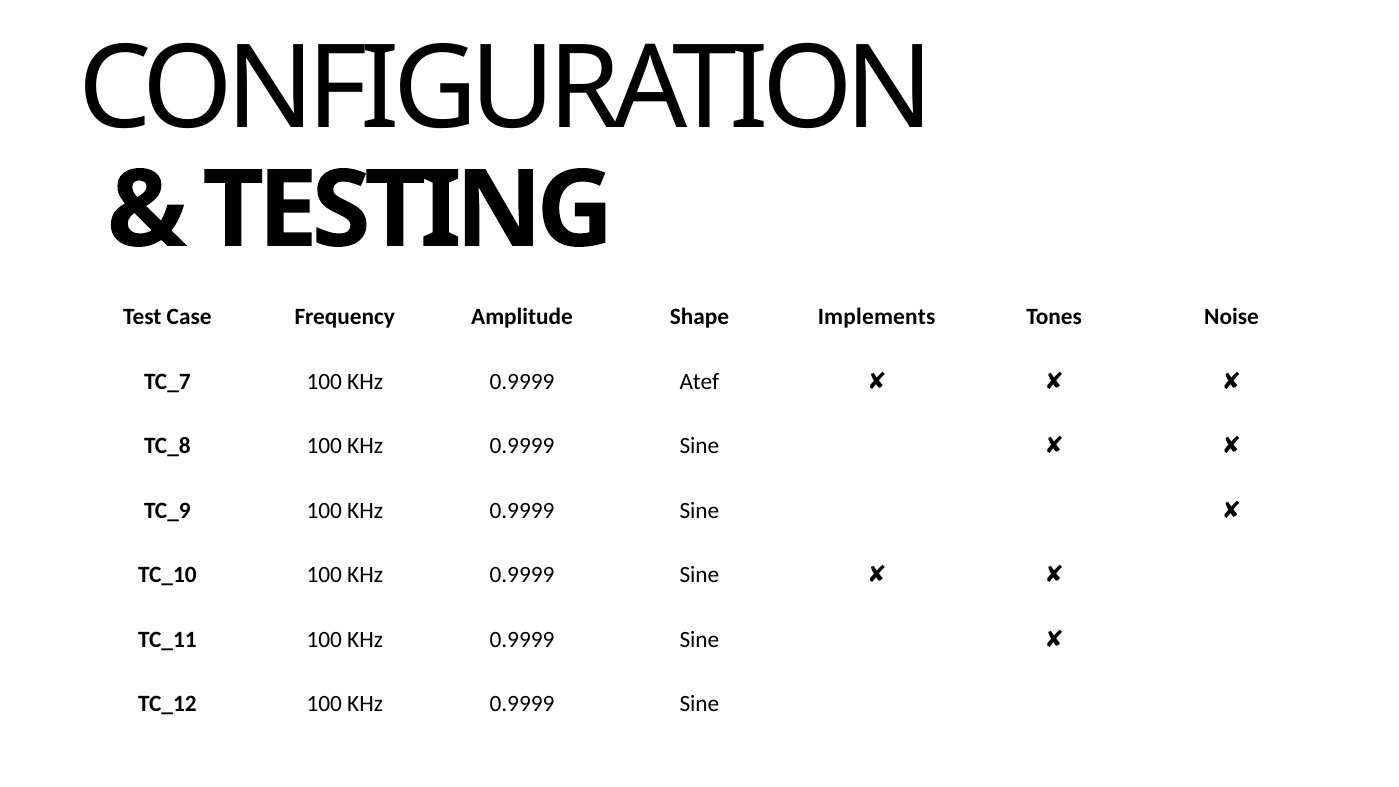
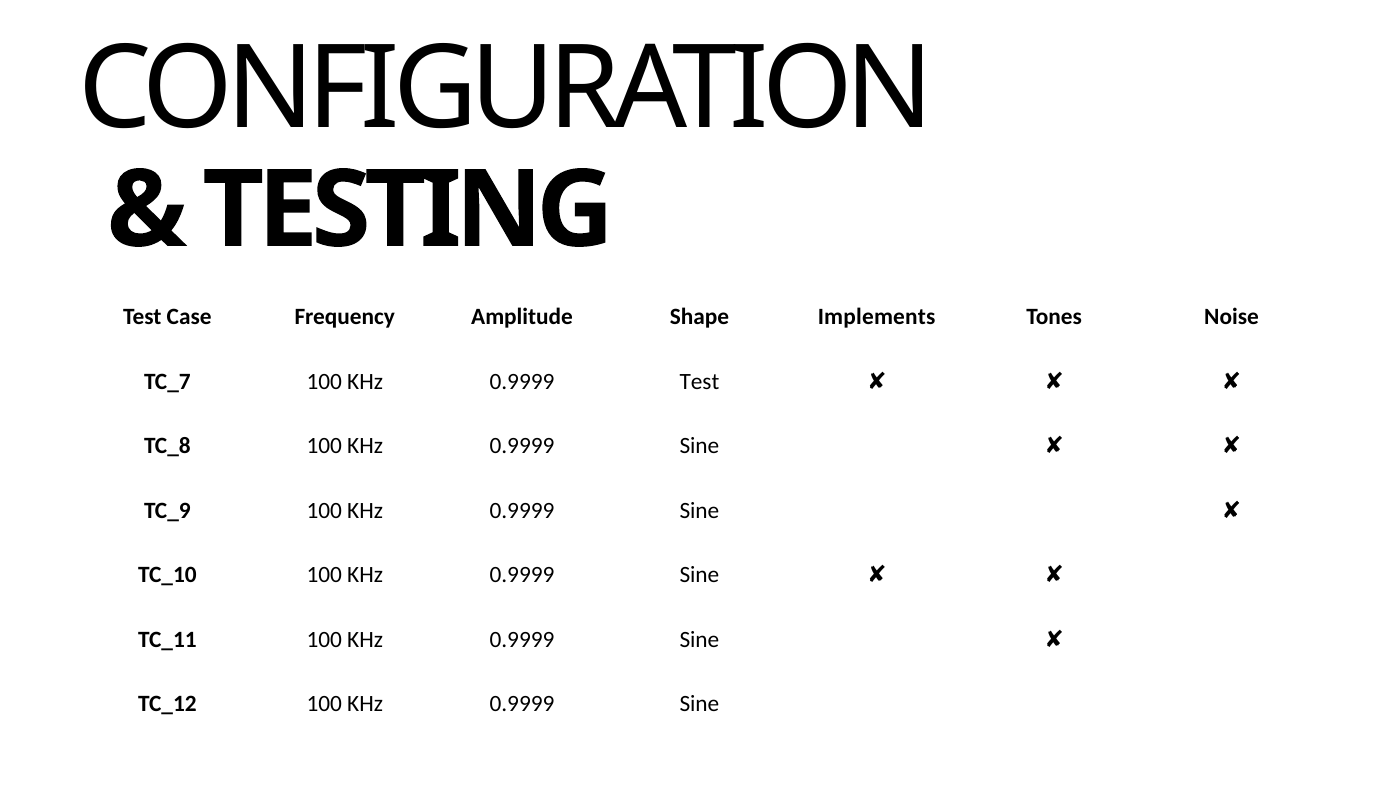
0.9999 Atef: Atef -> Test (699, 381)
